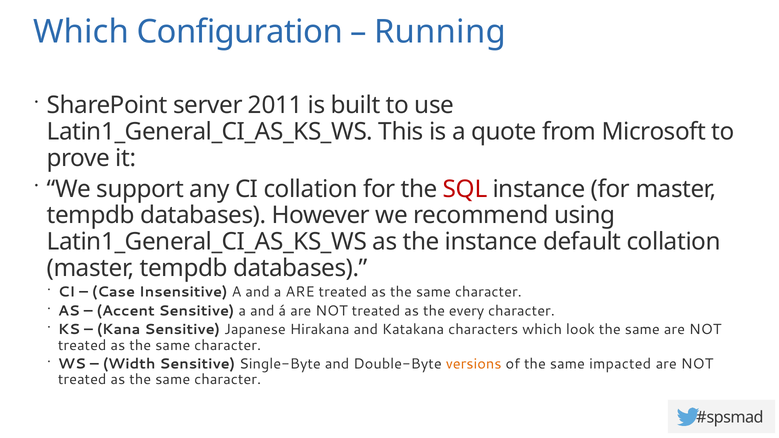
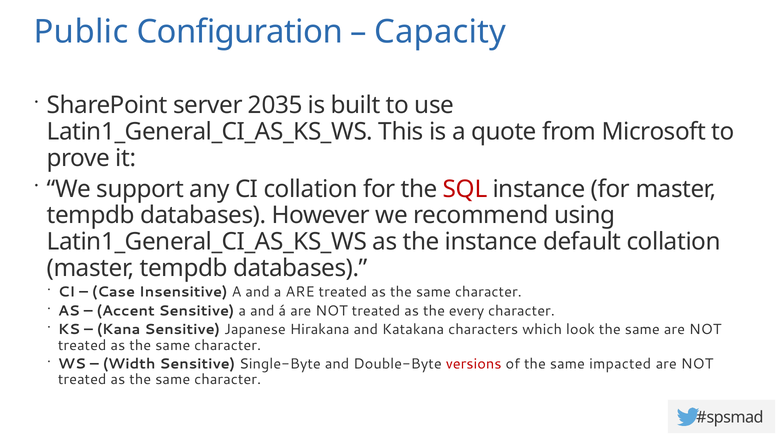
Which: Which -> Public (81, 32)
Running: Running -> Capacity (440, 32)
2011: 2011 -> 2035 (275, 106)
versions colour: orange -> red (474, 364)
